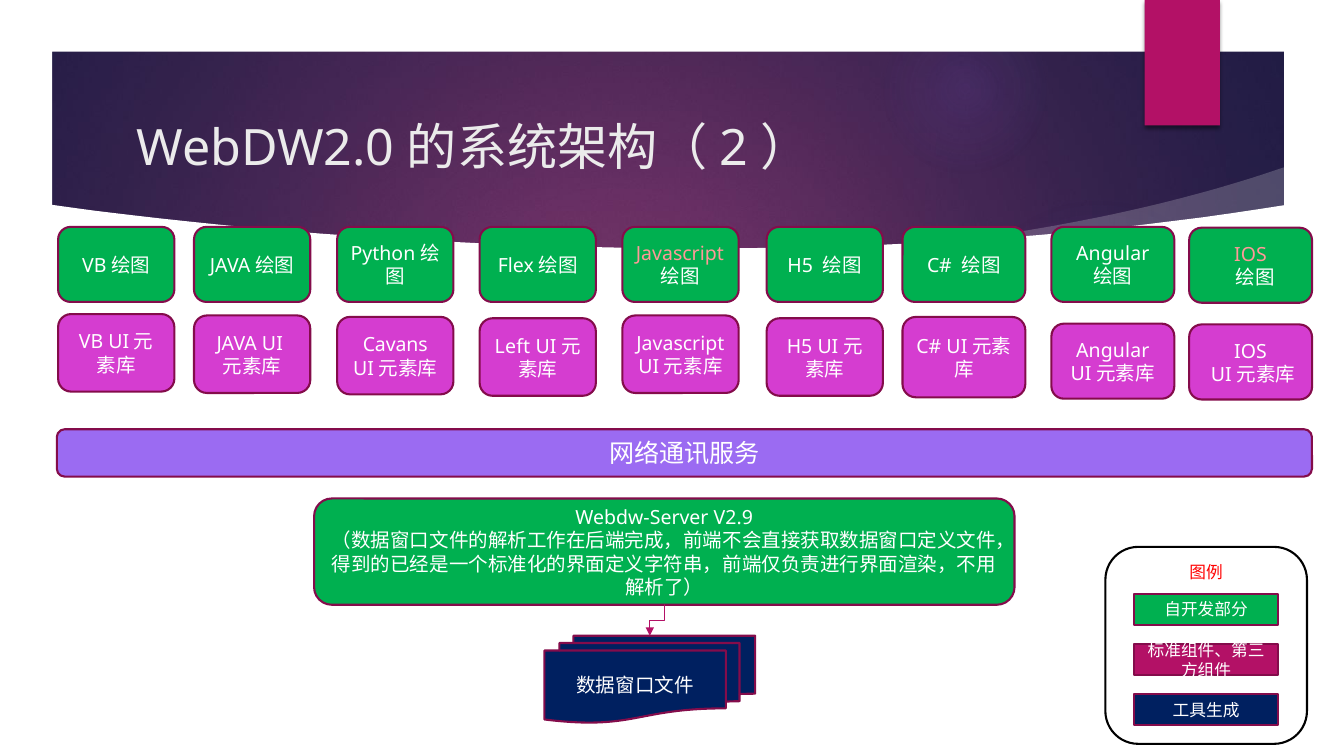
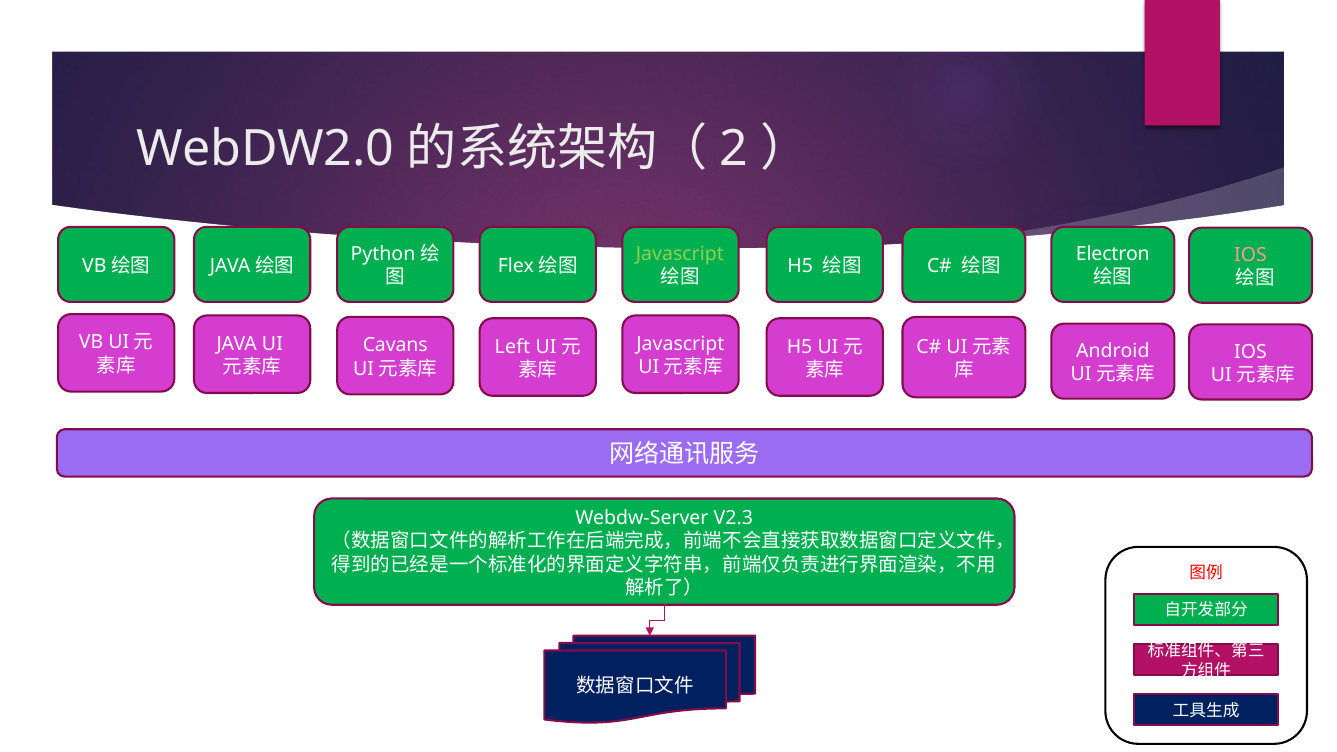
Javascript colour: pink -> light green (680, 254)
Angular: Angular -> Electron (1113, 254)
Angular: Angular -> Android (1113, 351)
V2.9: V2.9 -> V2.3 (733, 518)
